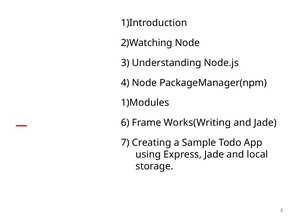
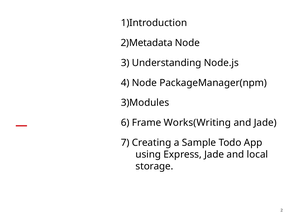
2)Watching: 2)Watching -> 2)Metadata (147, 43)
1)Modules: 1)Modules -> 3)Modules (145, 103)
